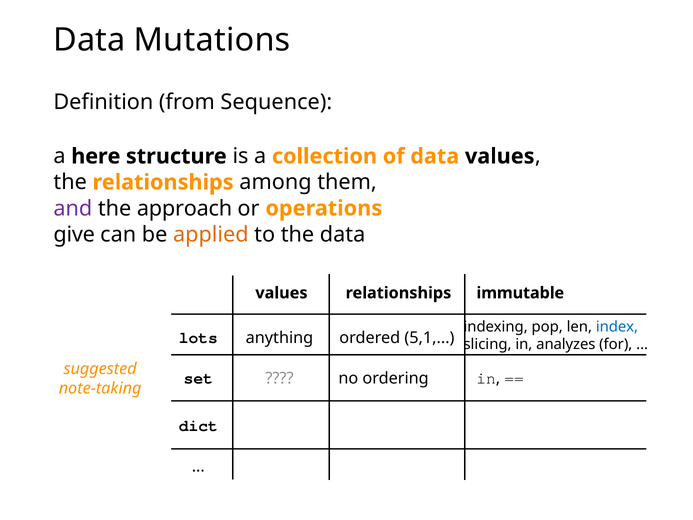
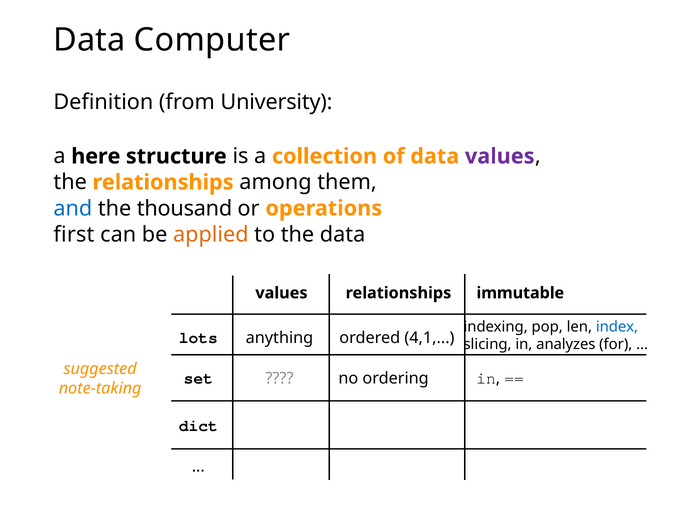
Mutations: Mutations -> Computer (212, 40)
Sequence: Sequence -> University (276, 102)
values colour: black -> purple (500, 156)
and colour: purple -> blue (73, 208)
approach: approach -> thousand (185, 208)
give: give -> first (74, 234)
5,1: 5,1 -> 4,1 (429, 337)
